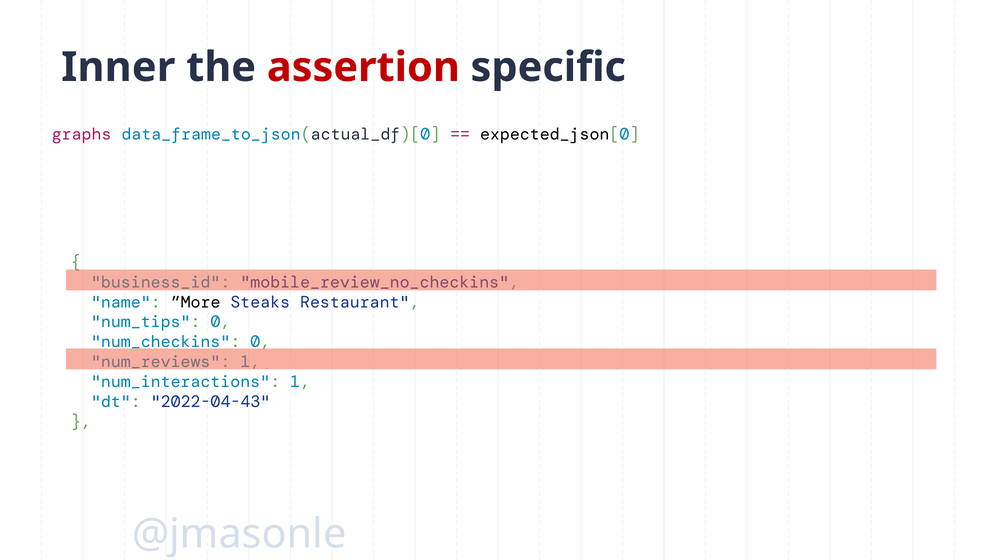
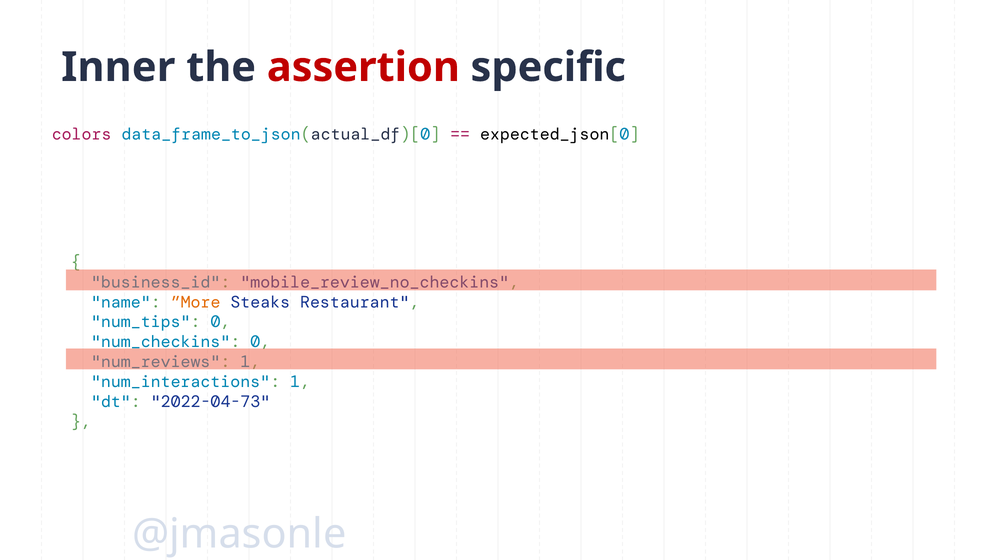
graphs: graphs -> colors (82, 134)
”More colour: black -> orange (196, 302)
2022-04-43: 2022-04-43 -> 2022-04-73 (210, 402)
